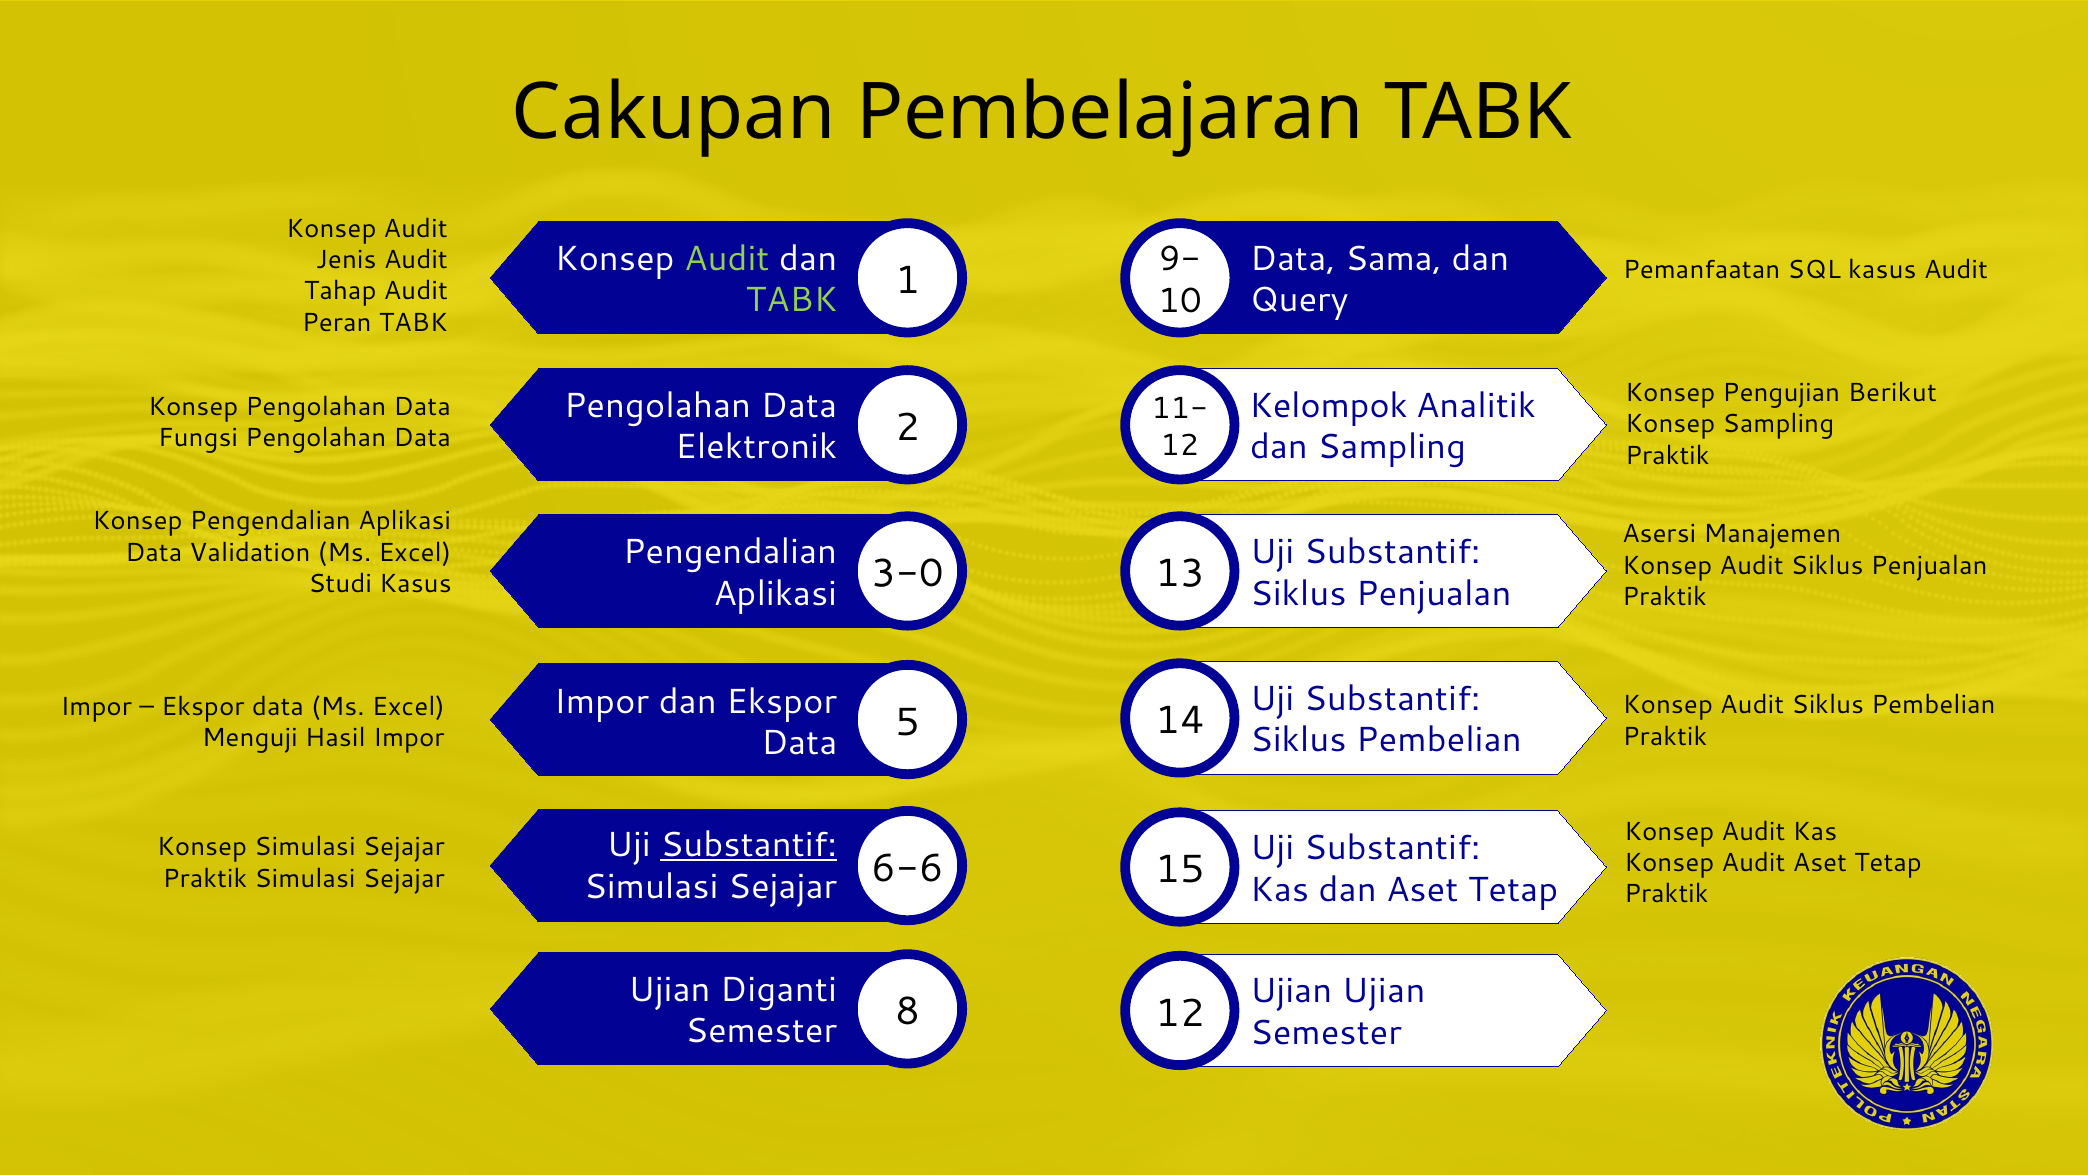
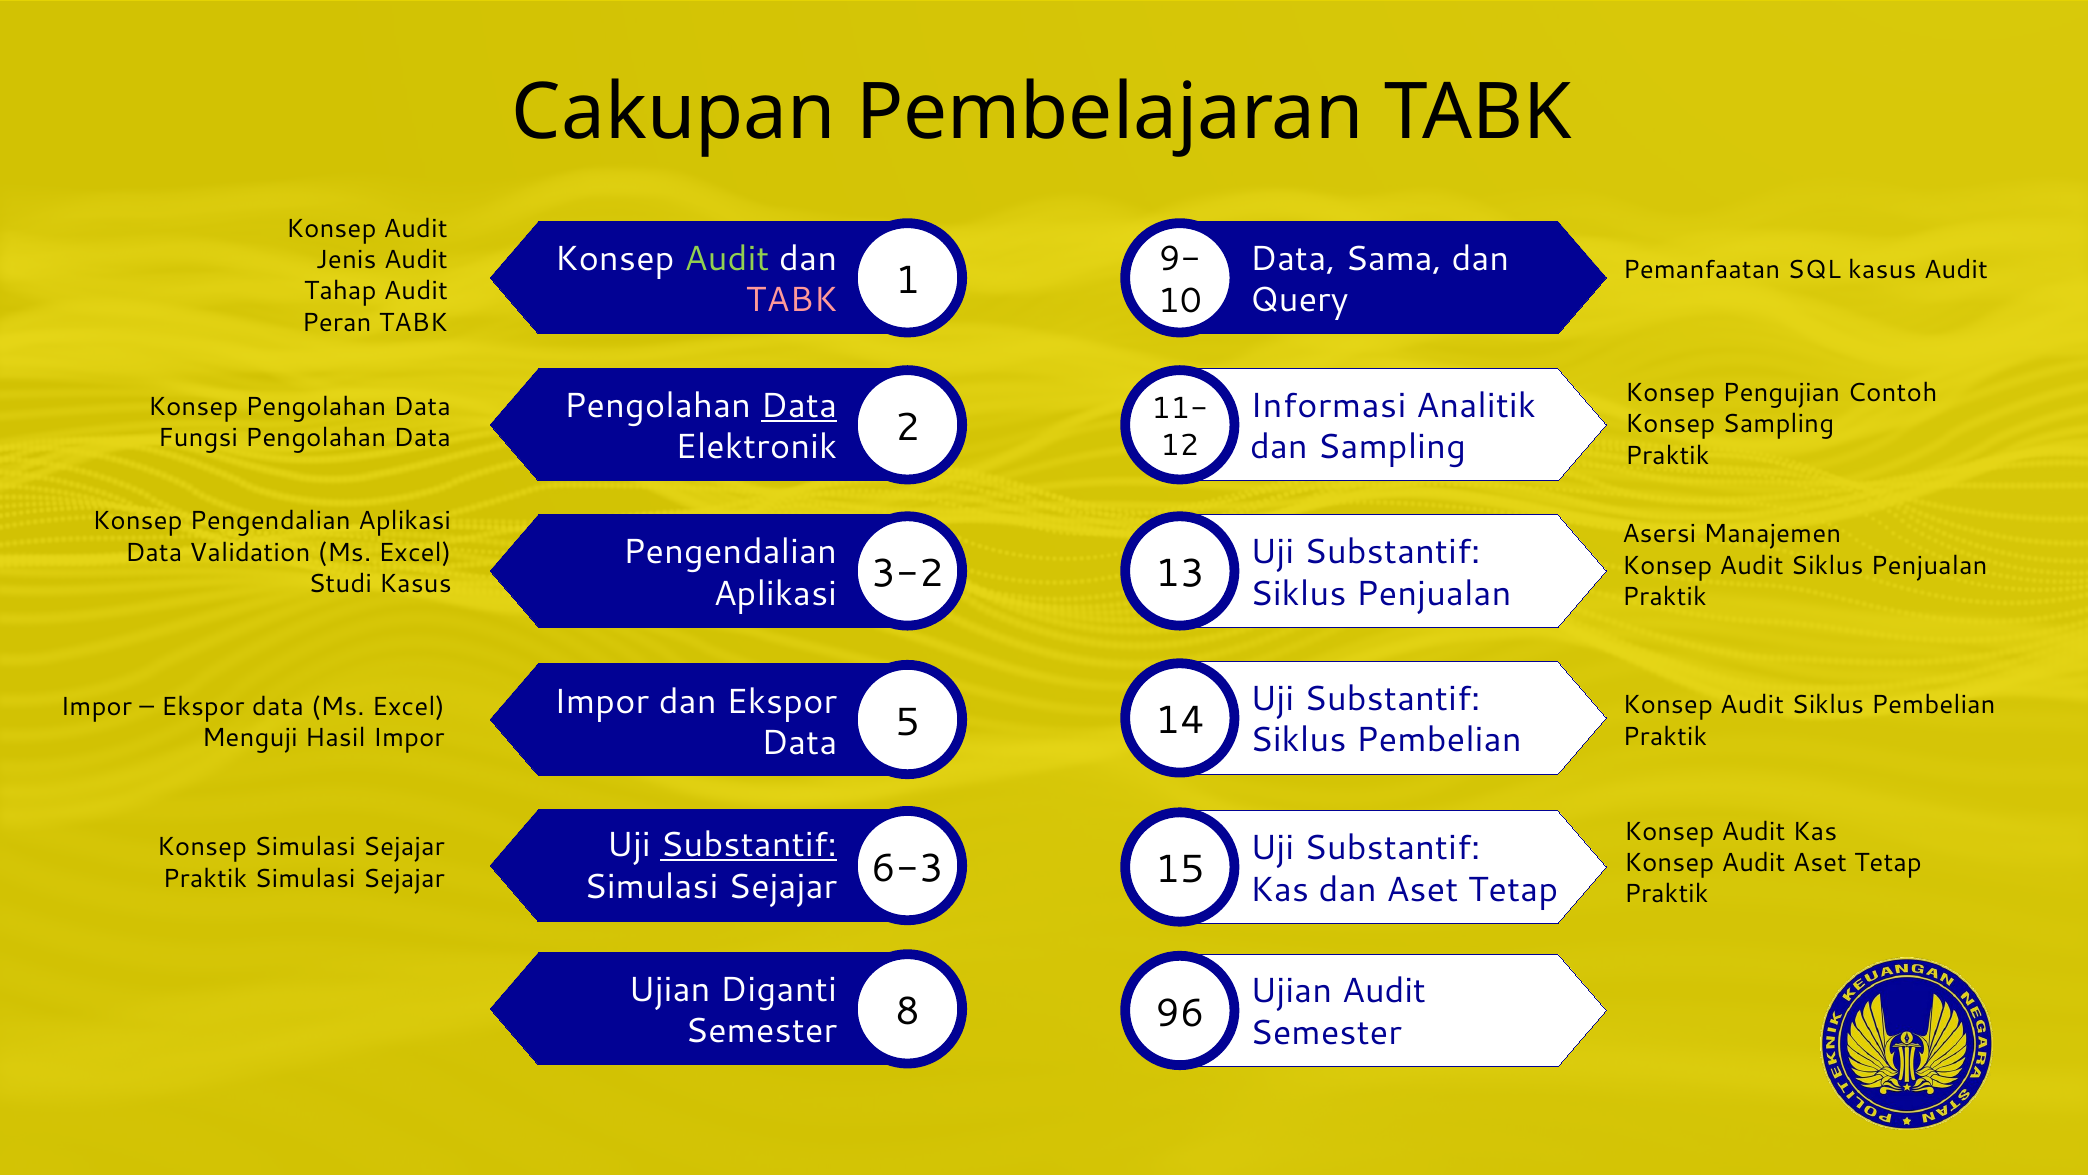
TABK colour: light green -> pink (792, 300)
Berikut: Berikut -> Contoh (1892, 393)
Data underline: none -> present (799, 405)
Kelompok: Kelompok -> Informasi (1328, 405)
3-0: 3-0 -> 3-2 (907, 573)
6-6: 6-6 -> 6-3 (907, 868)
Ujian Ujian: Ujian -> Audit (1384, 991)
Semester 12: 12 -> 96 (1180, 1013)
